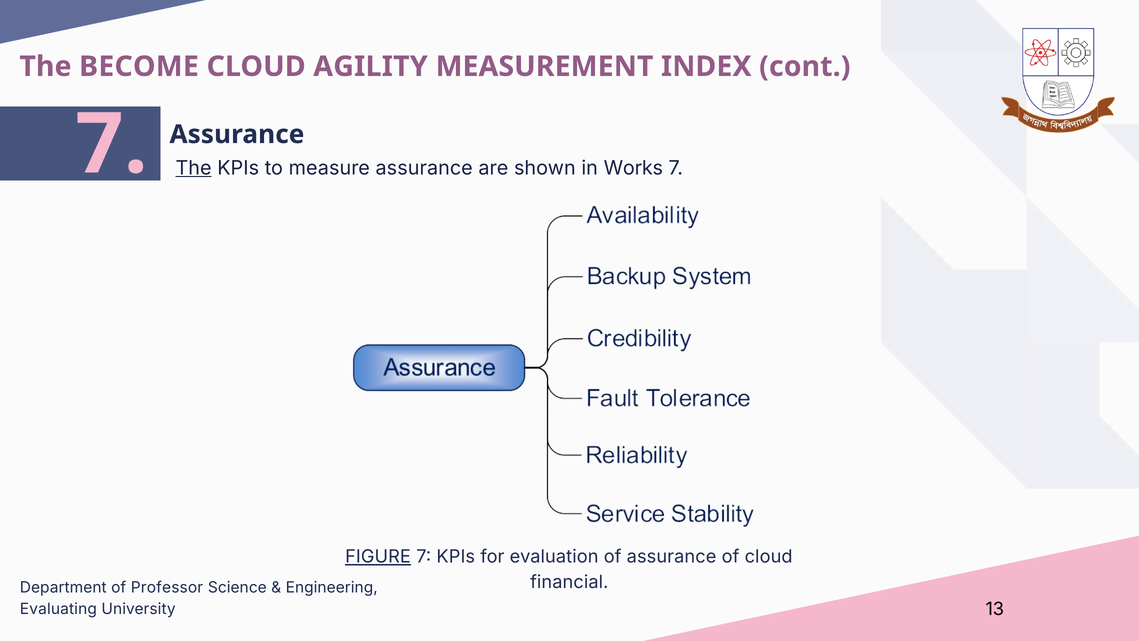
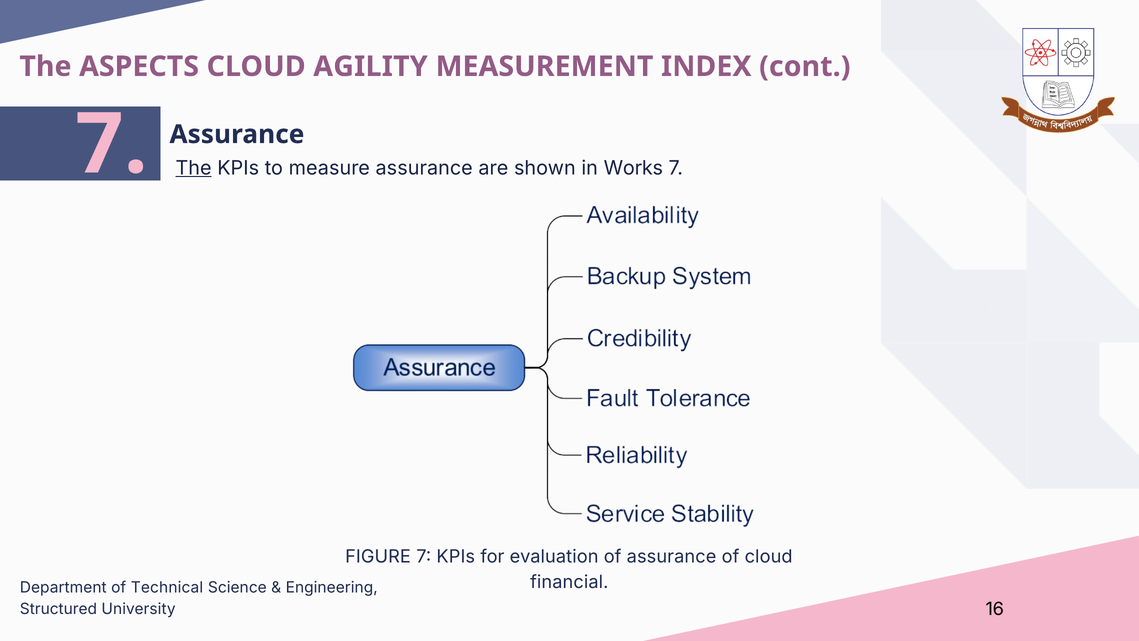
BECOME: BECOME -> ASPECTS (139, 67)
FIGURE underline: present -> none (378, 557)
Professor: Professor -> Technical (167, 587)
Evaluating: Evaluating -> Structured (58, 609)
13: 13 -> 16 (995, 609)
